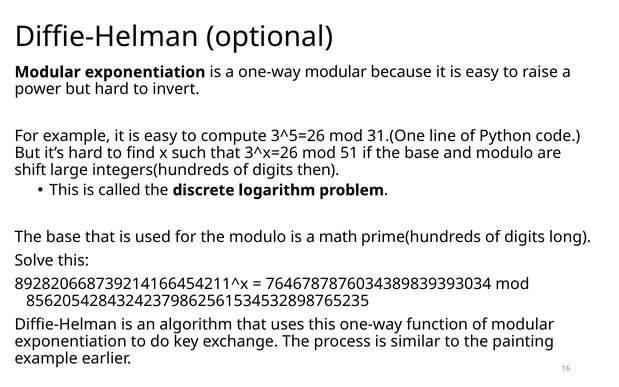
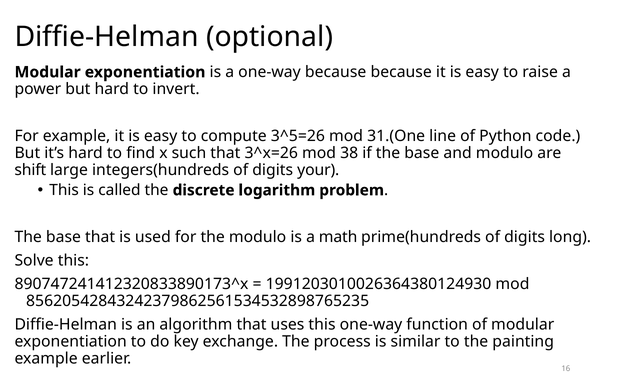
one-way modular: modular -> because (336, 72)
51: 51 -> 38 (349, 153)
then: then -> your (318, 170)
892820668739214166454211^x: 892820668739214166454211^x -> 890747241412320833890173^x (131, 284)
7646787876034389839393034: 7646787876034389839393034 -> 1991203010026364380124930 (379, 284)
